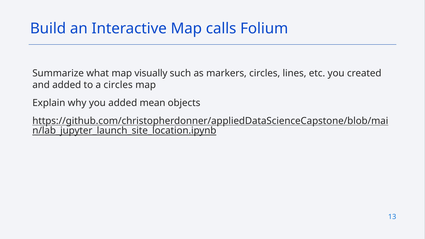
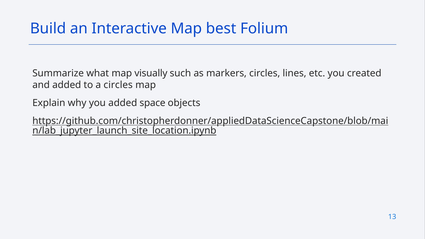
calls: calls -> best (221, 28)
mean: mean -> space (153, 103)
